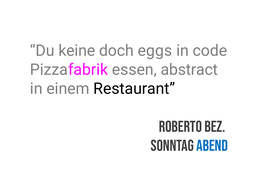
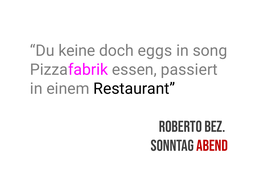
code: code -> song (210, 50)
abstract: abstract -> passiert (189, 69)
abend colour: blue -> red (212, 145)
